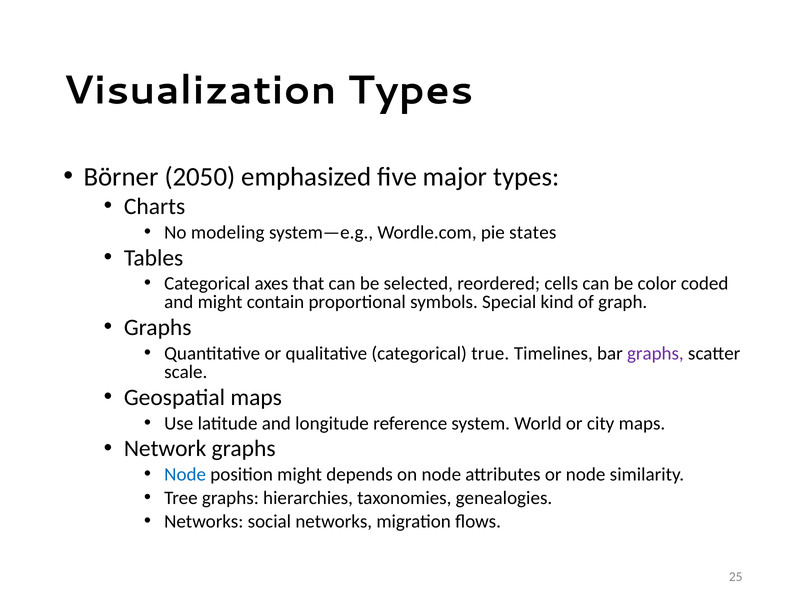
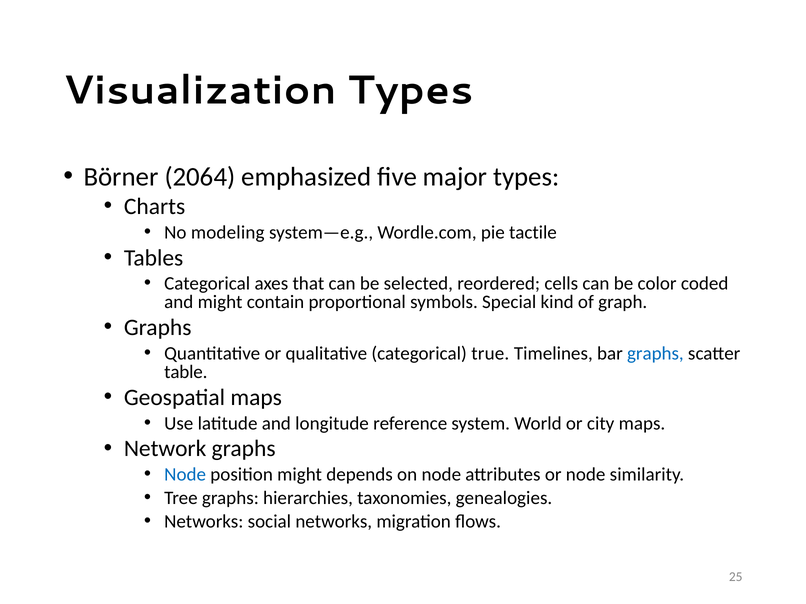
2050: 2050 -> 2064 (200, 177)
states: states -> tactile (533, 232)
graphs colour: purple -> blue (655, 354)
scale: scale -> table (186, 372)
